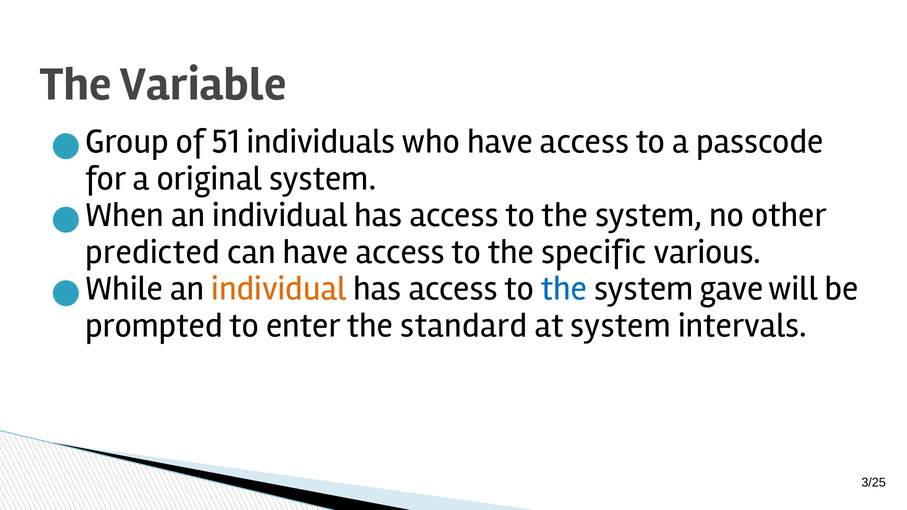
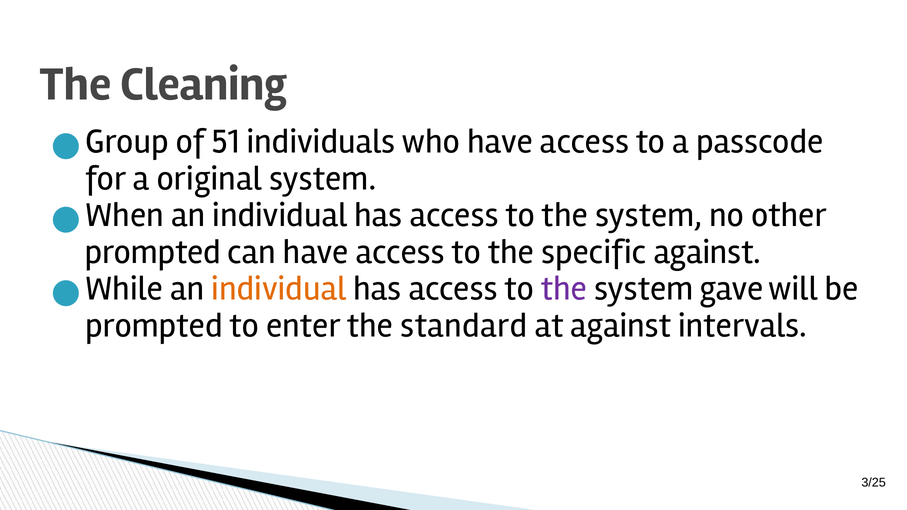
Variable: Variable -> Cleaning (204, 84)
predicted: predicted -> prompted (153, 252)
specific various: various -> against (707, 252)
the colour: blue -> purple (564, 289)
at system: system -> against (621, 325)
